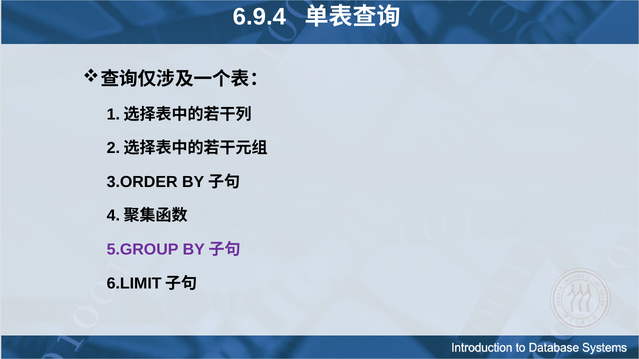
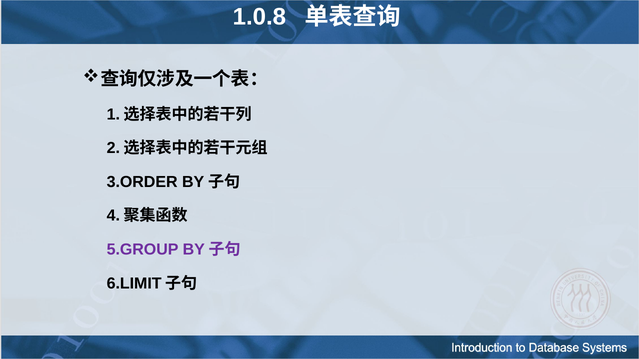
6.9.4: 6.9.4 -> 1.0.8 (259, 17)
